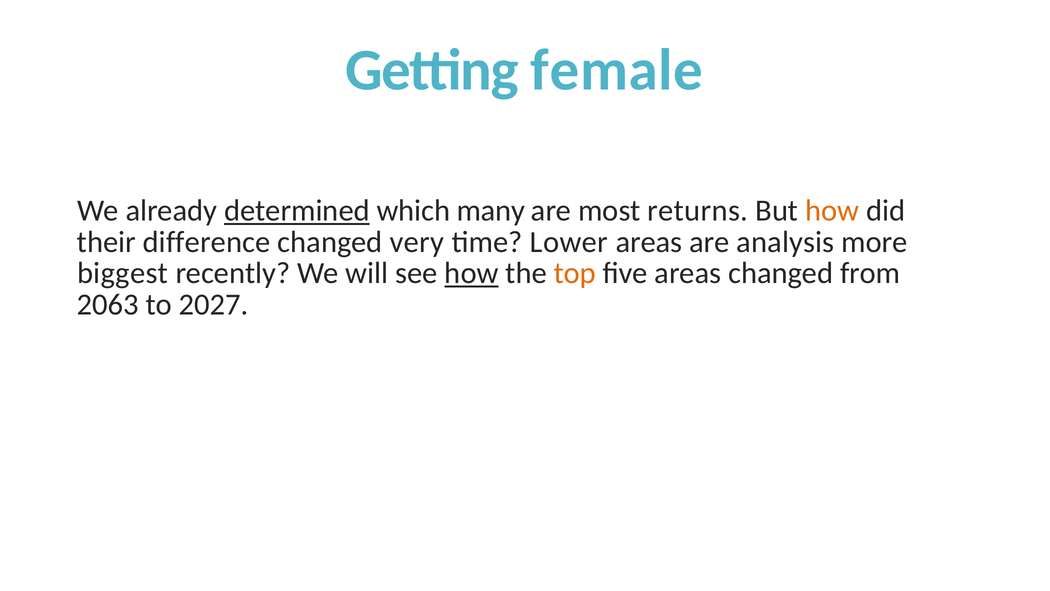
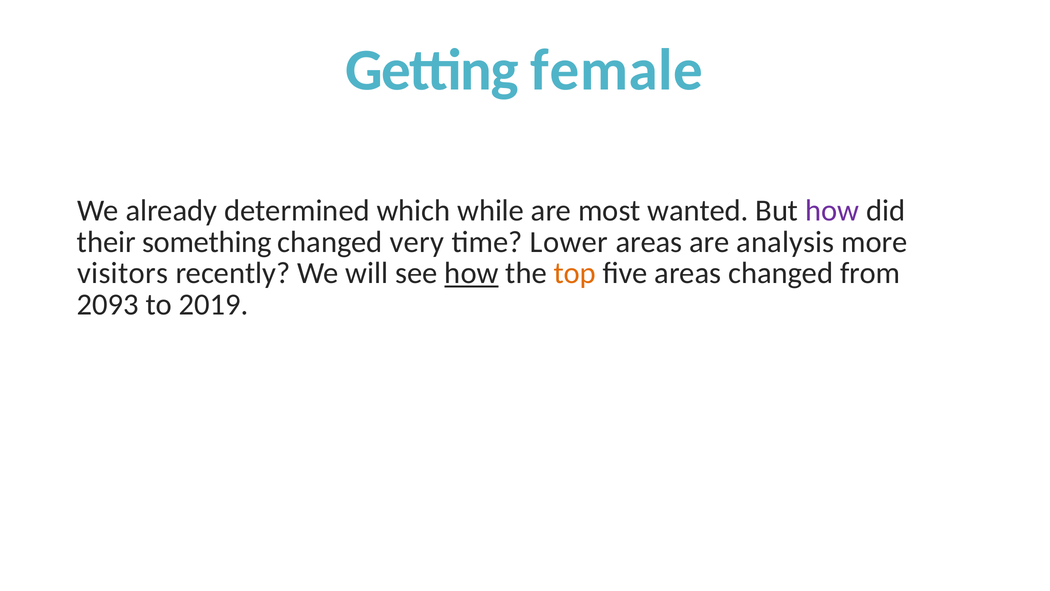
determined underline: present -> none (297, 211)
many: many -> while (491, 211)
returns: returns -> wanted (698, 211)
how colour: orange -> purple (832, 211)
difference: difference -> something (207, 242)
biggest: biggest -> visitors (123, 273)
2063: 2063 -> 2093 (108, 304)
2027: 2027 -> 2019 (213, 304)
